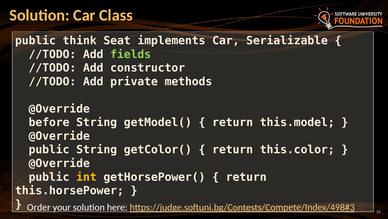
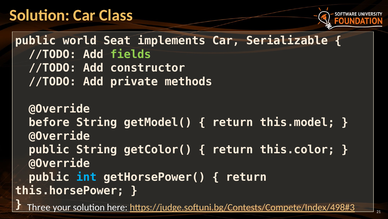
think: think -> world (80, 41)
int colour: yellow -> light blue (86, 176)
Order: Order -> Three (39, 207)
